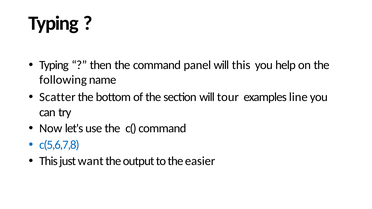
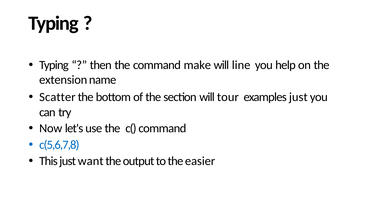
panel: panel -> make (197, 65)
will this: this -> line (241, 65)
following: following -> extension (63, 80)
examples line: line -> just (298, 97)
